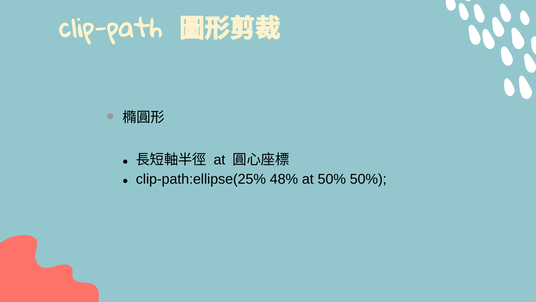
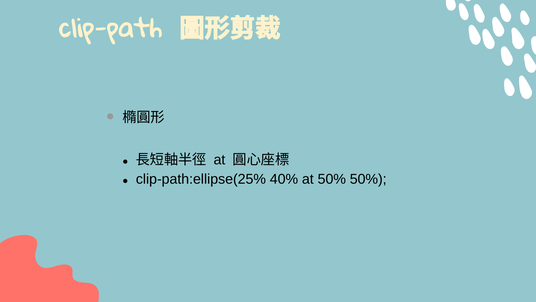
48%: 48% -> 40% (284, 179)
